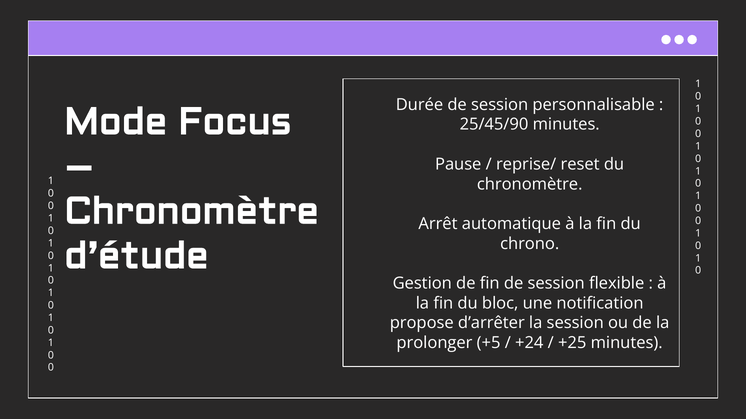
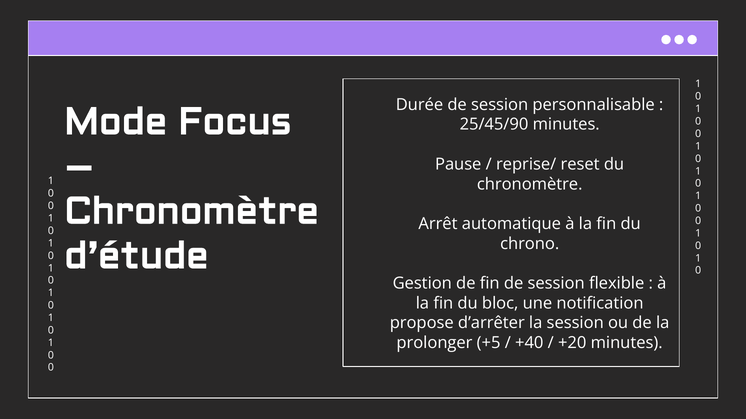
+24: +24 -> +40 (529, 343)
+25: +25 -> +20 (572, 343)
